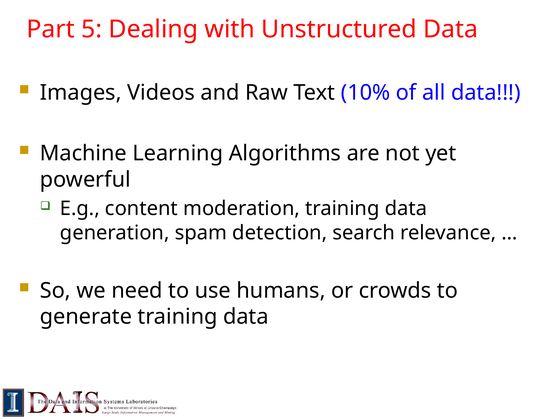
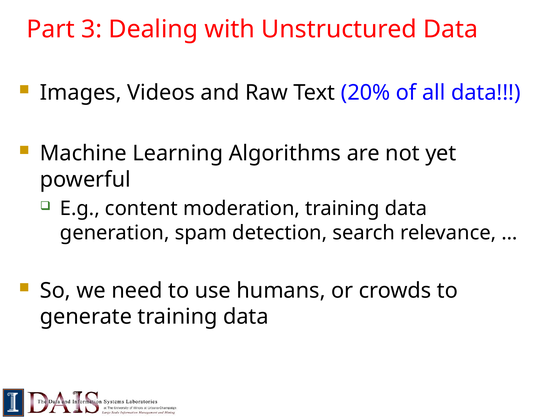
5: 5 -> 3 (92, 29)
10%: 10% -> 20% (366, 93)
